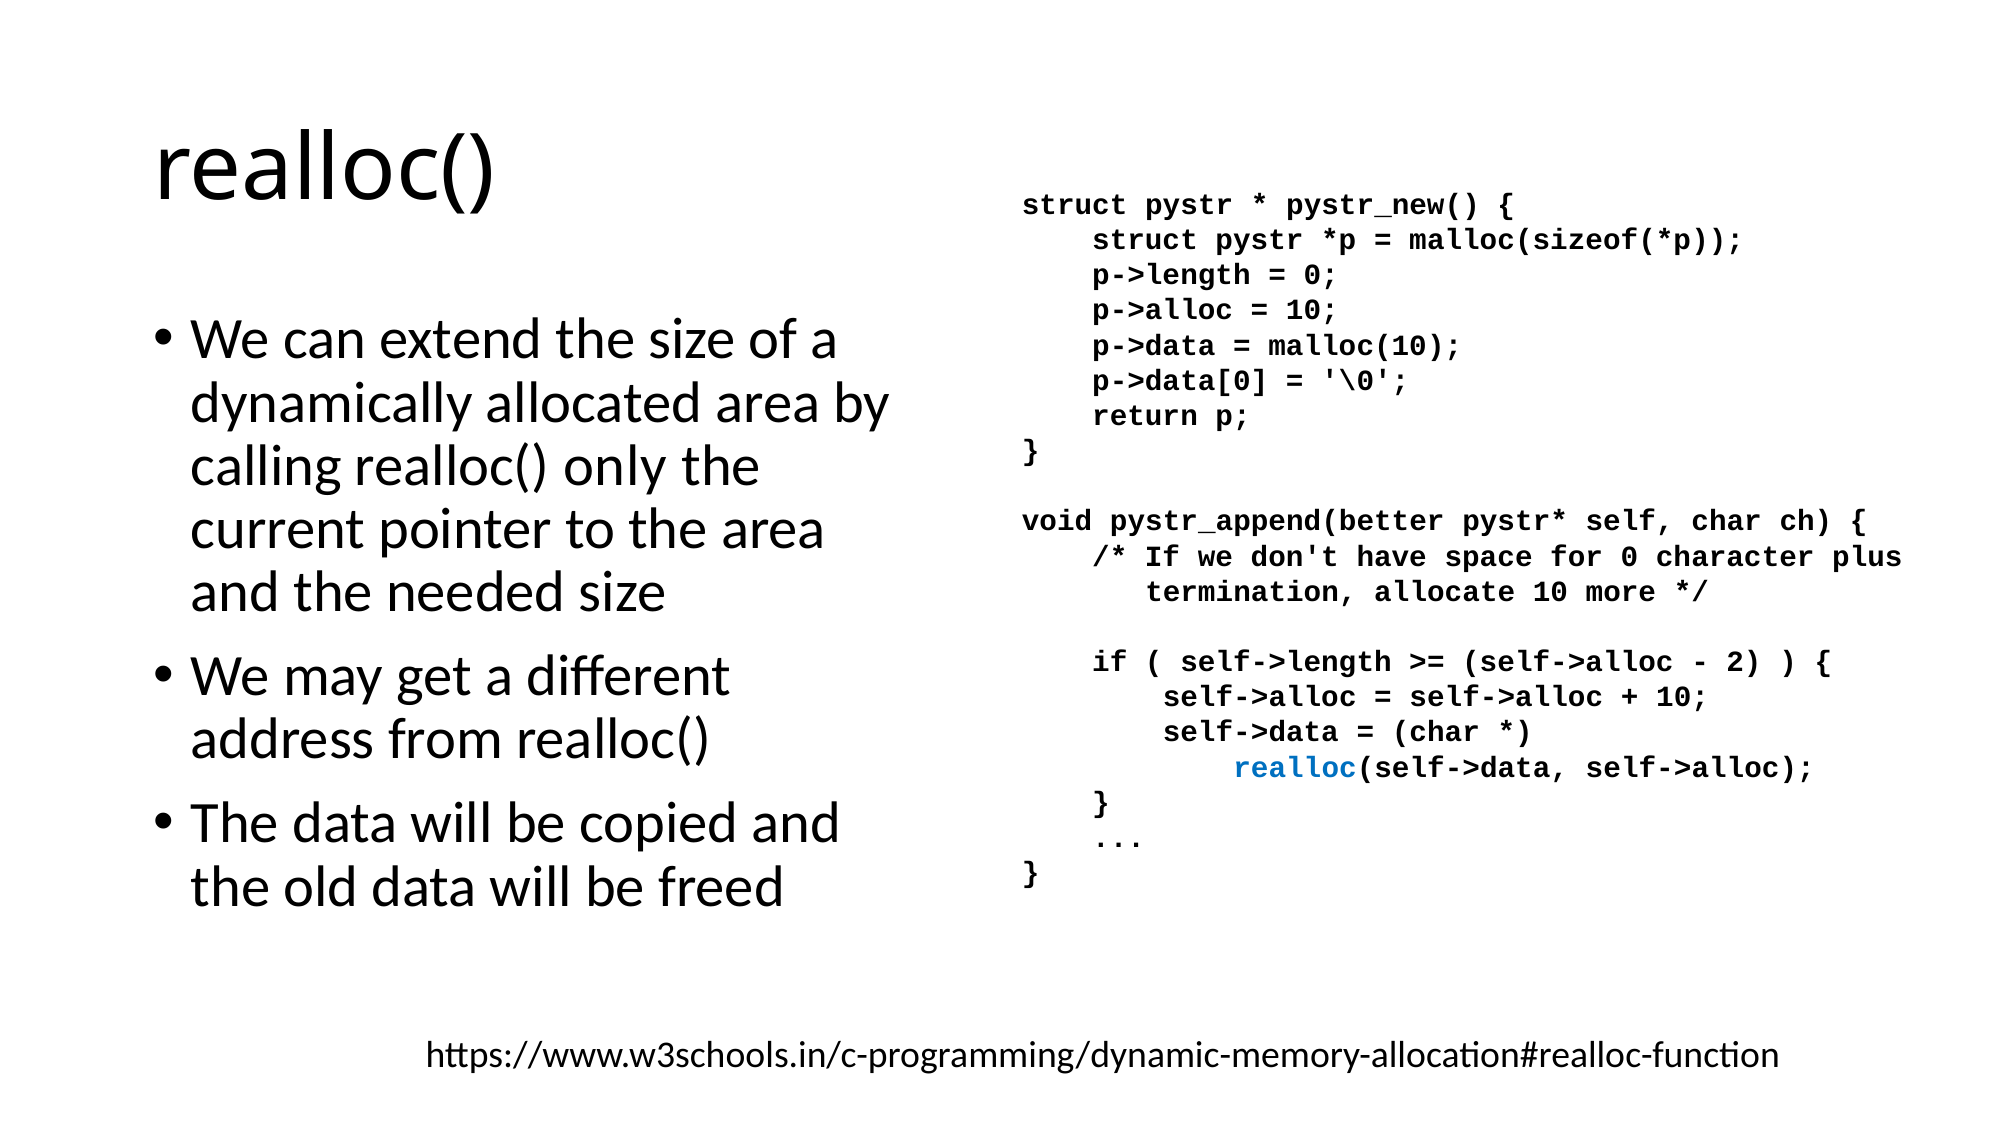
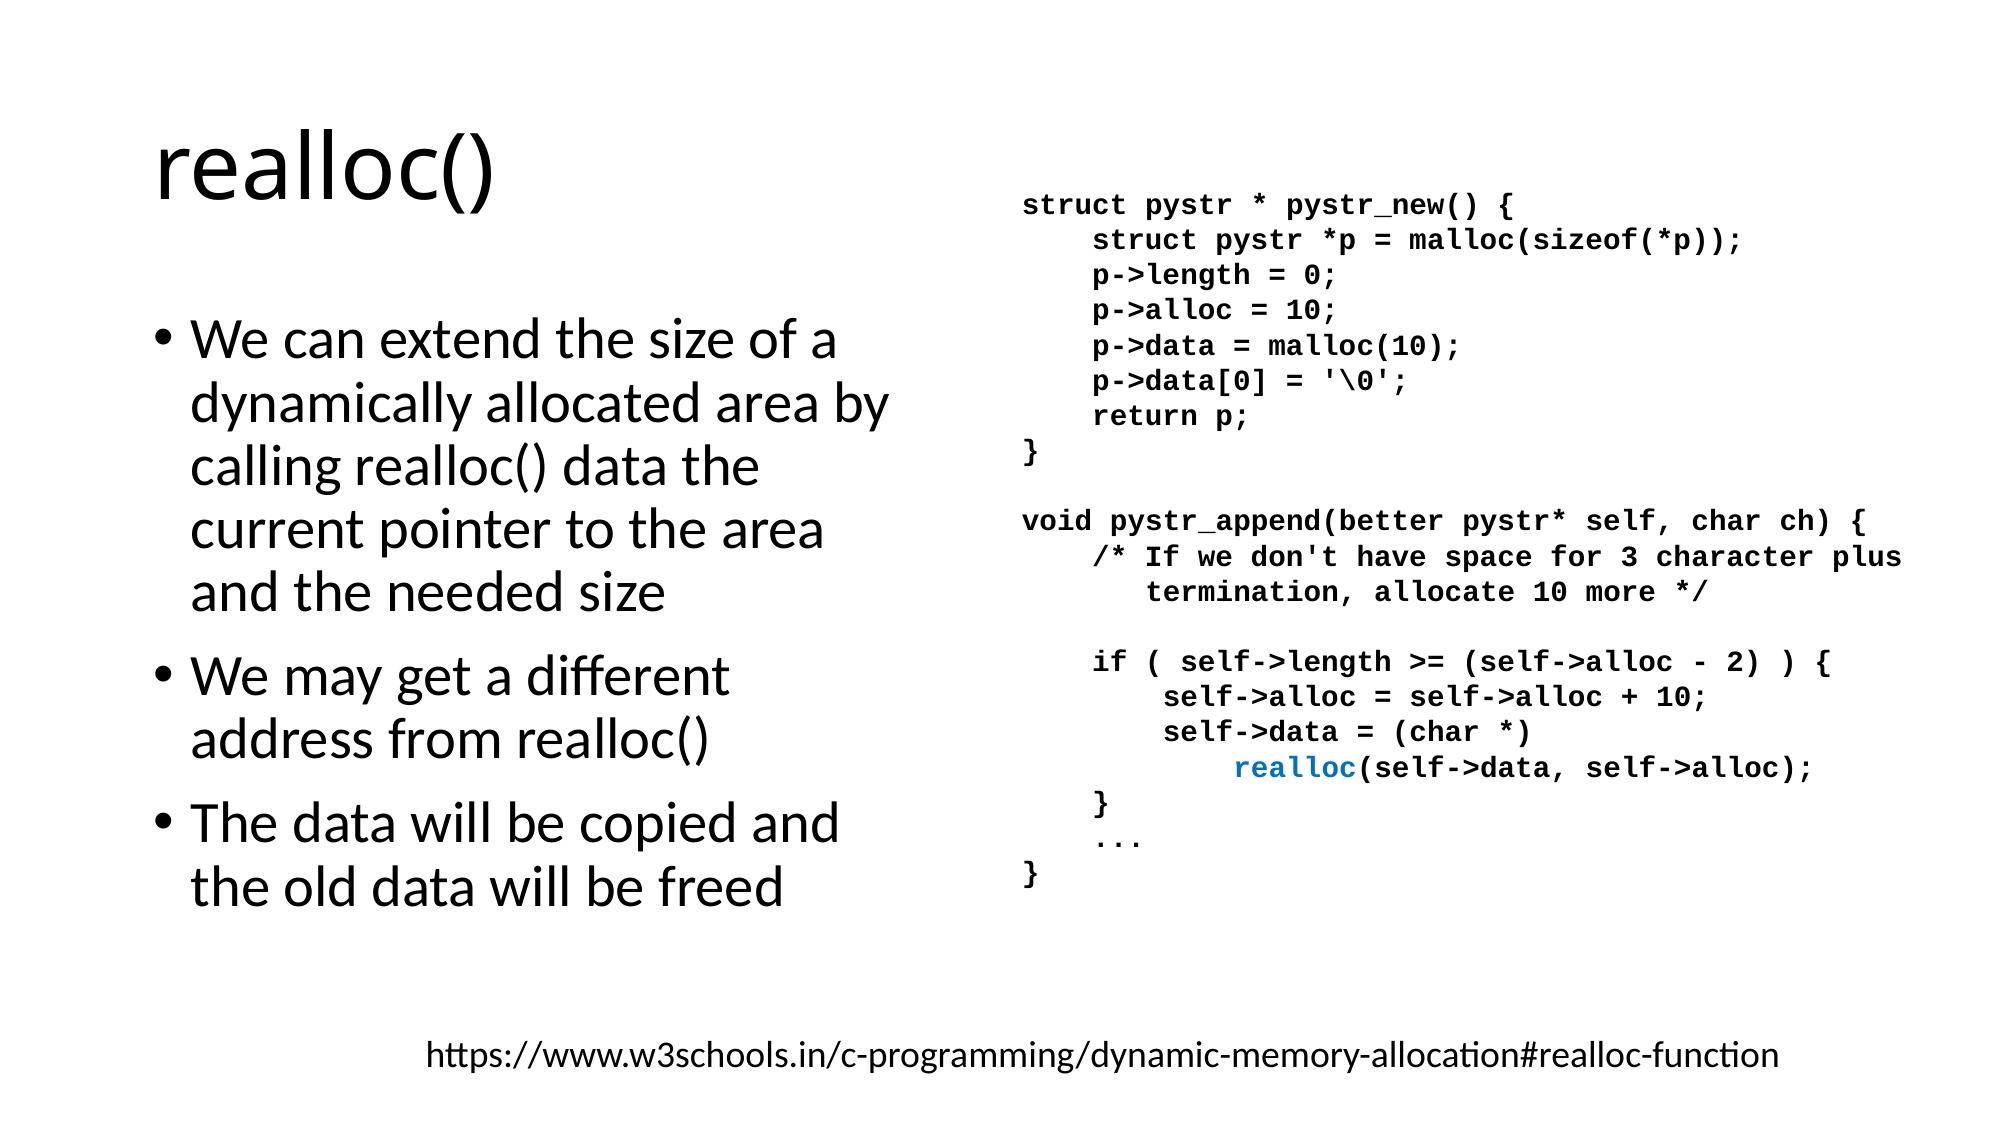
realloc( only: only -> data (616, 466)
for 0: 0 -> 3 (1630, 557)
